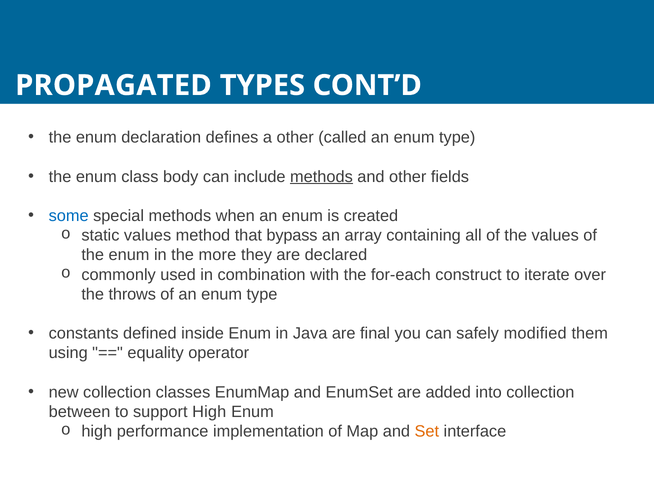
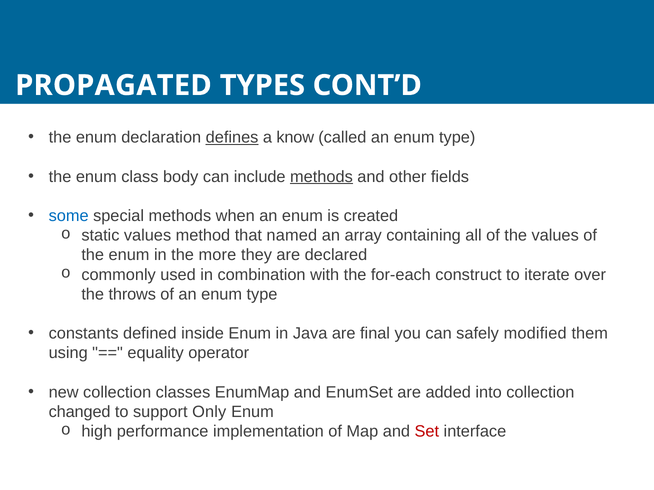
defines underline: none -> present (232, 138)
a other: other -> know (295, 138)
bypass: bypass -> named (292, 236)
between: between -> changed (80, 412)
support High: High -> Only (209, 412)
Set colour: orange -> red (427, 432)
